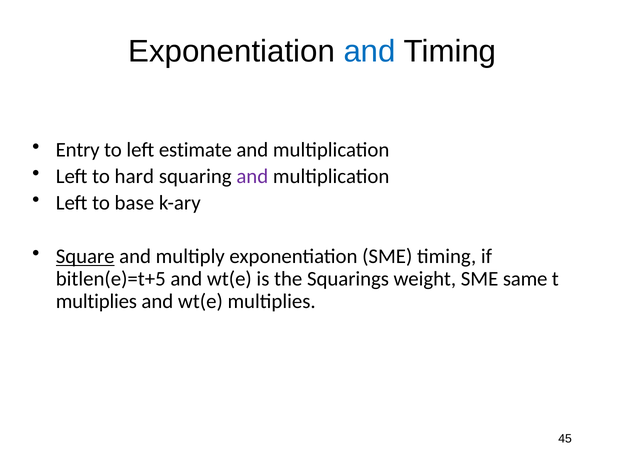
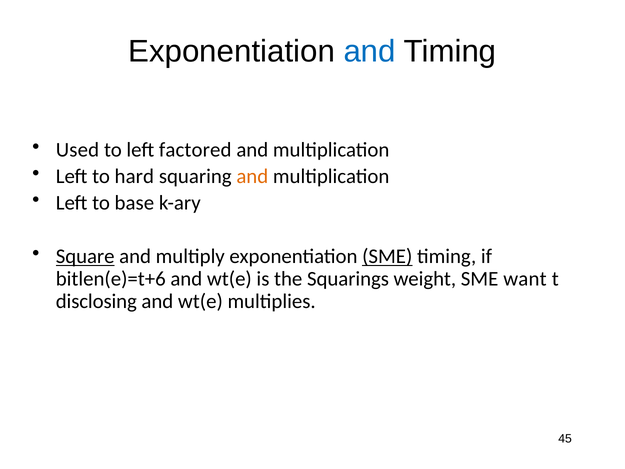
Entry: Entry -> Used (77, 150)
estimate: estimate -> factored (195, 150)
and colour: purple -> orange (252, 176)
SME underline: none -> present (387, 256)
bitlen(e)=t+5: bitlen(e)=t+5 -> bitlen(e)=t+6 (111, 279)
same: same -> want (525, 279)
multiplies: multiplies -> disclosing (96, 301)
